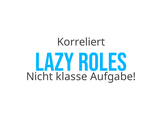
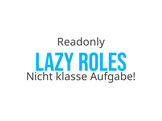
Korreliert: Korreliert -> Readonly (81, 42)
